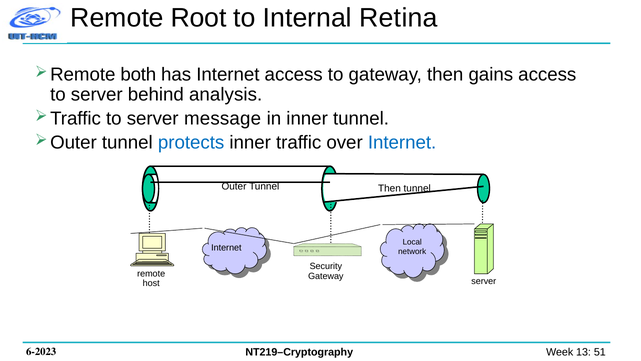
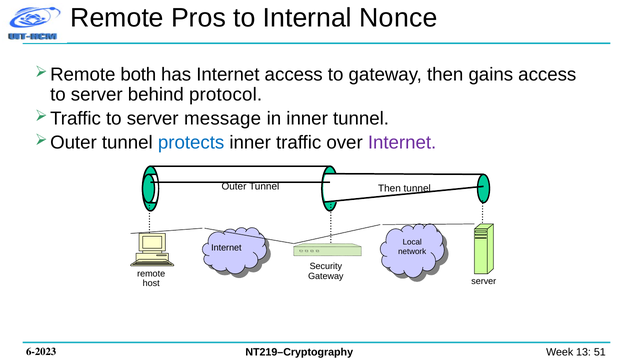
Root: Root -> Pros (199, 18)
Retina: Retina -> Nonce (398, 18)
analysis: analysis -> protocol (226, 95)
Internet colour: blue -> purple (402, 142)
